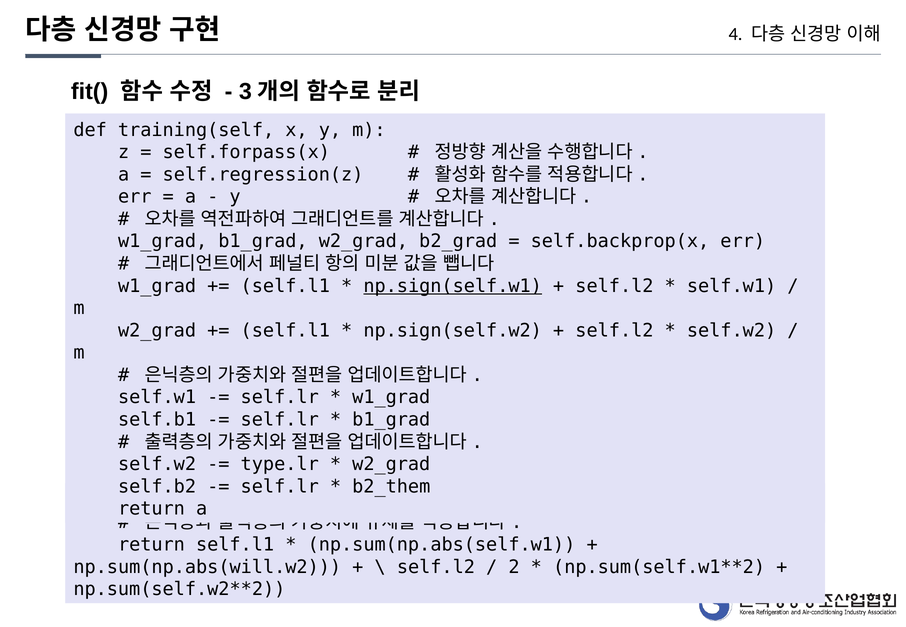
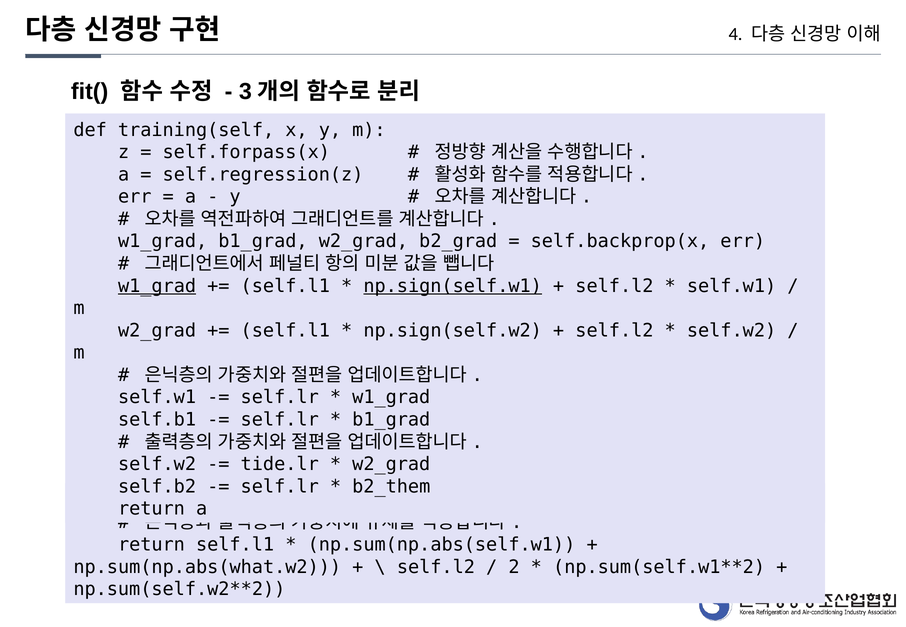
w1_grad underline: none -> present (157, 286)
type.lr: type.lr -> tide.lr (280, 464)
np.sum(np.abs(will.w2: np.sum(np.abs(will.w2 -> np.sum(np.abs(what.w2 (207, 567)
